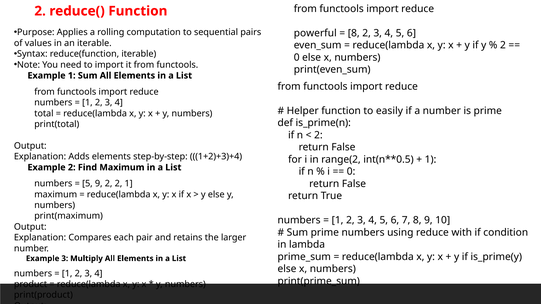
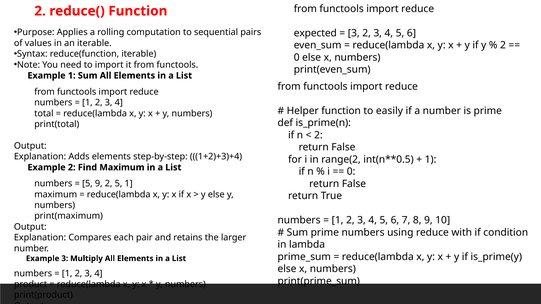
powerful: powerful -> expected (315, 33)
8: 8 -> 3 (354, 33)
2 2: 2 -> 5 (119, 184)
